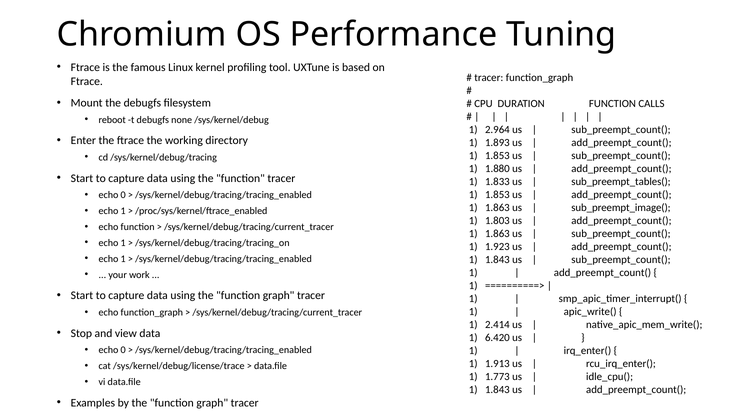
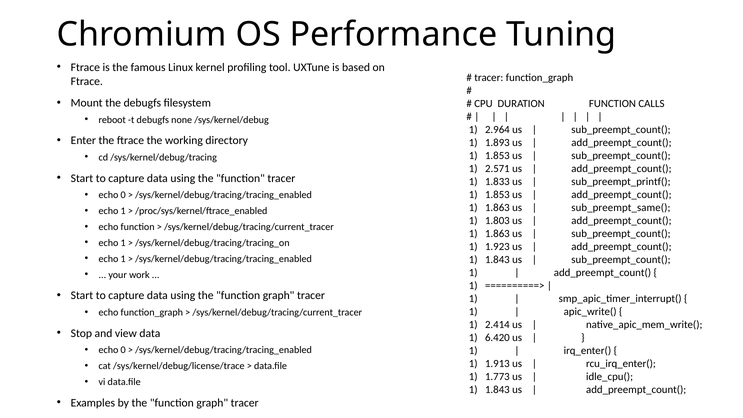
1.880: 1.880 -> 2.571 (497, 169)
sub_preempt_tables(: sub_preempt_tables( -> sub_preempt_printf( (621, 182)
sub_preempt_image(: sub_preempt_image( -> sub_preempt_same( (621, 208)
